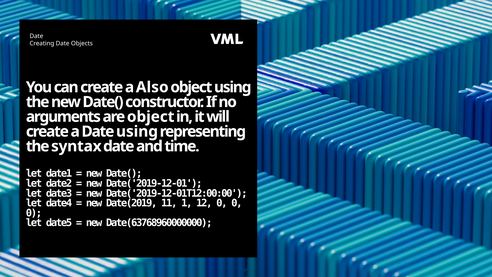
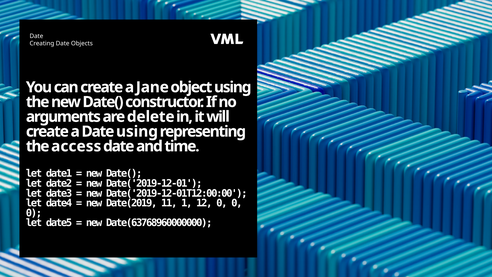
Also: Also -> Jane (152, 87)
are object: object -> delete (151, 117)
syntax: syntax -> access (76, 146)
